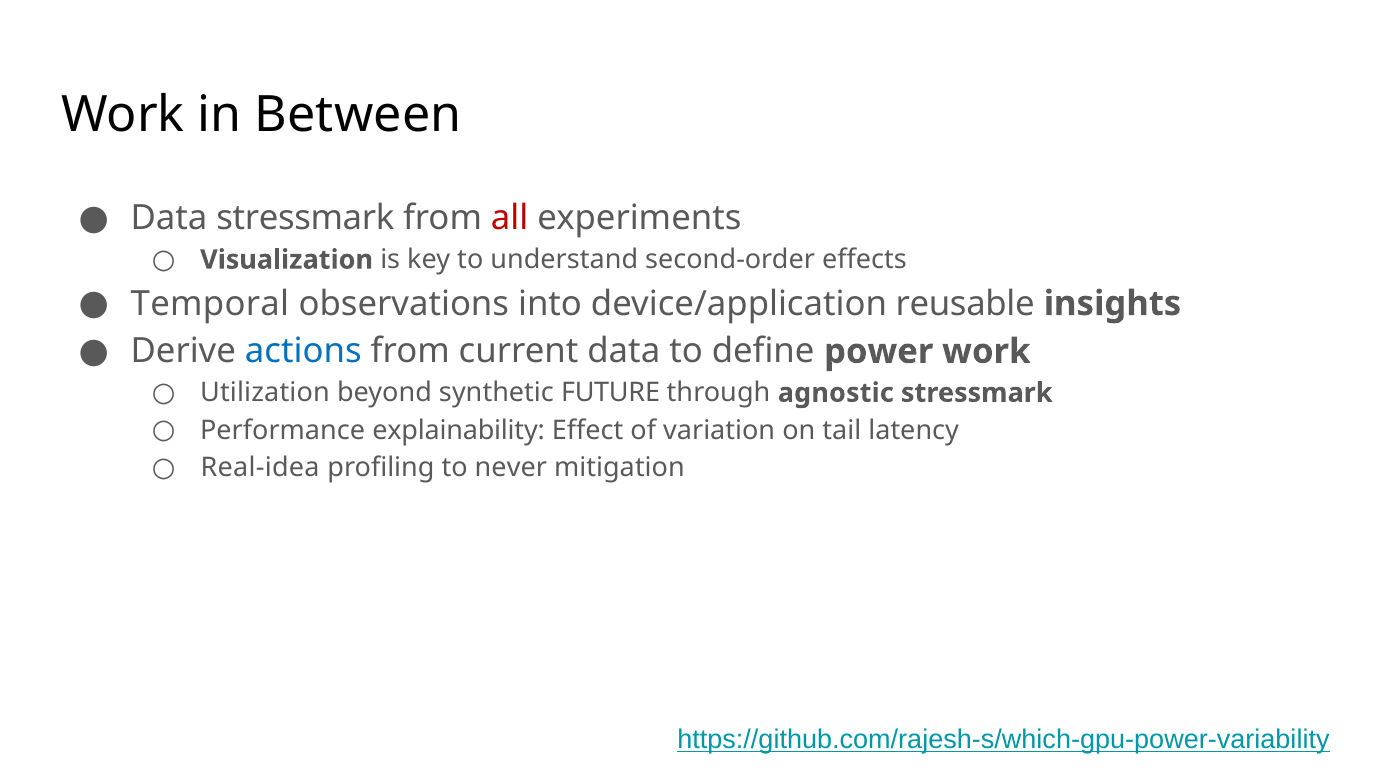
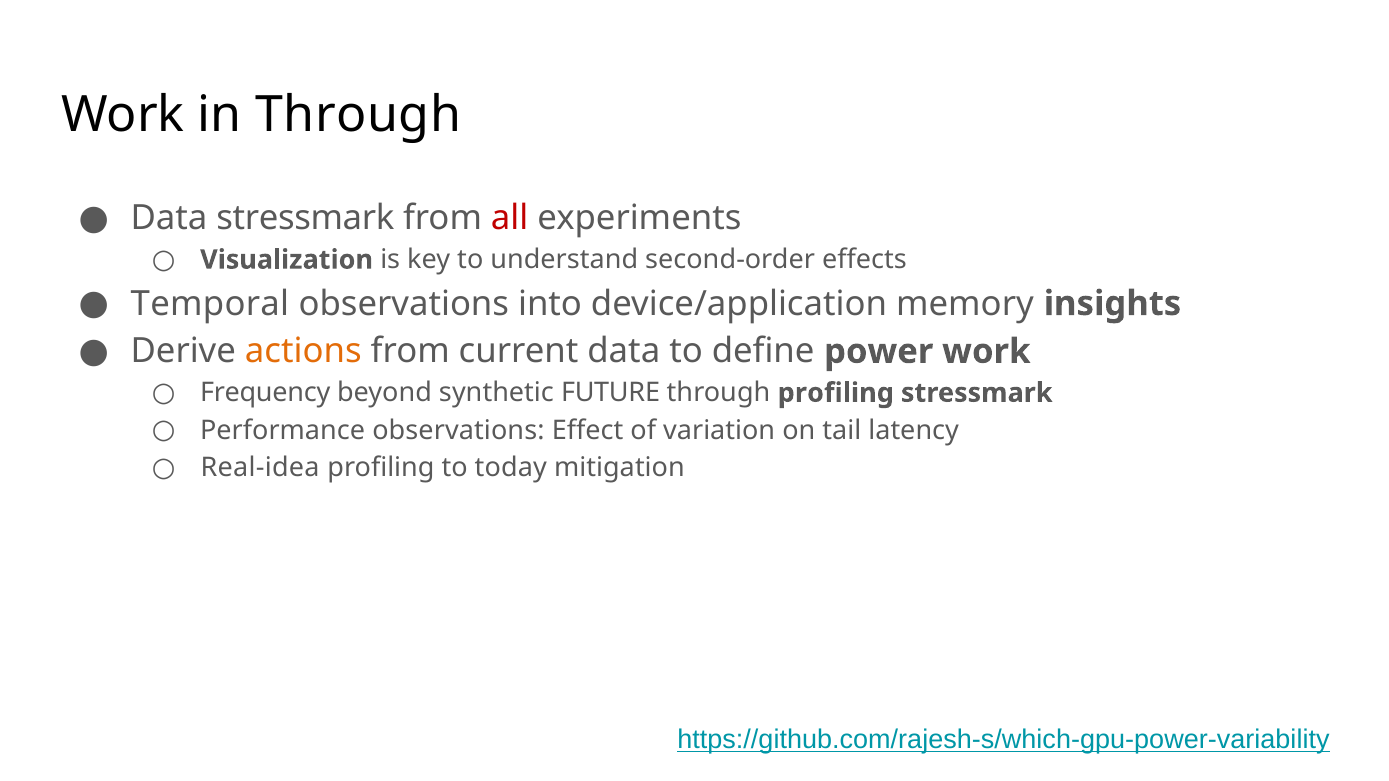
in Between: Between -> Through (358, 115)
reusable: reusable -> memory (965, 304)
actions colour: blue -> orange (303, 352)
Utilization: Utilization -> Frequency (265, 393)
through agnostic: agnostic -> profiling (836, 393)
Performance explainability: explainability -> observations (458, 430)
never: never -> today (511, 468)
